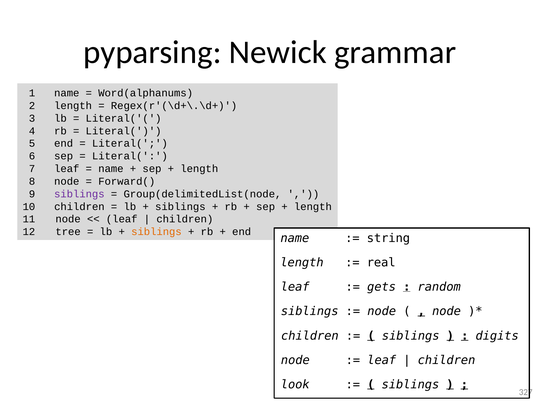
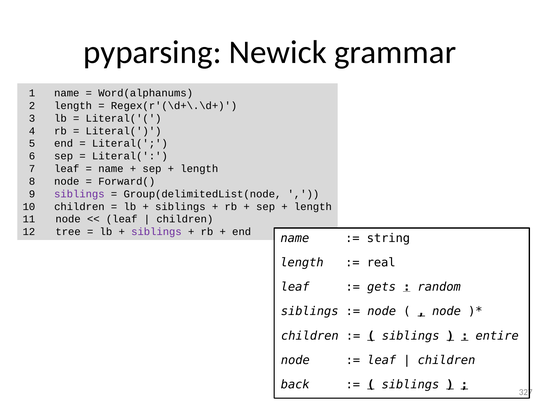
siblings colour: orange -> purple (156, 232)
digits: digits -> entire (497, 336)
look: look -> back (295, 385)
